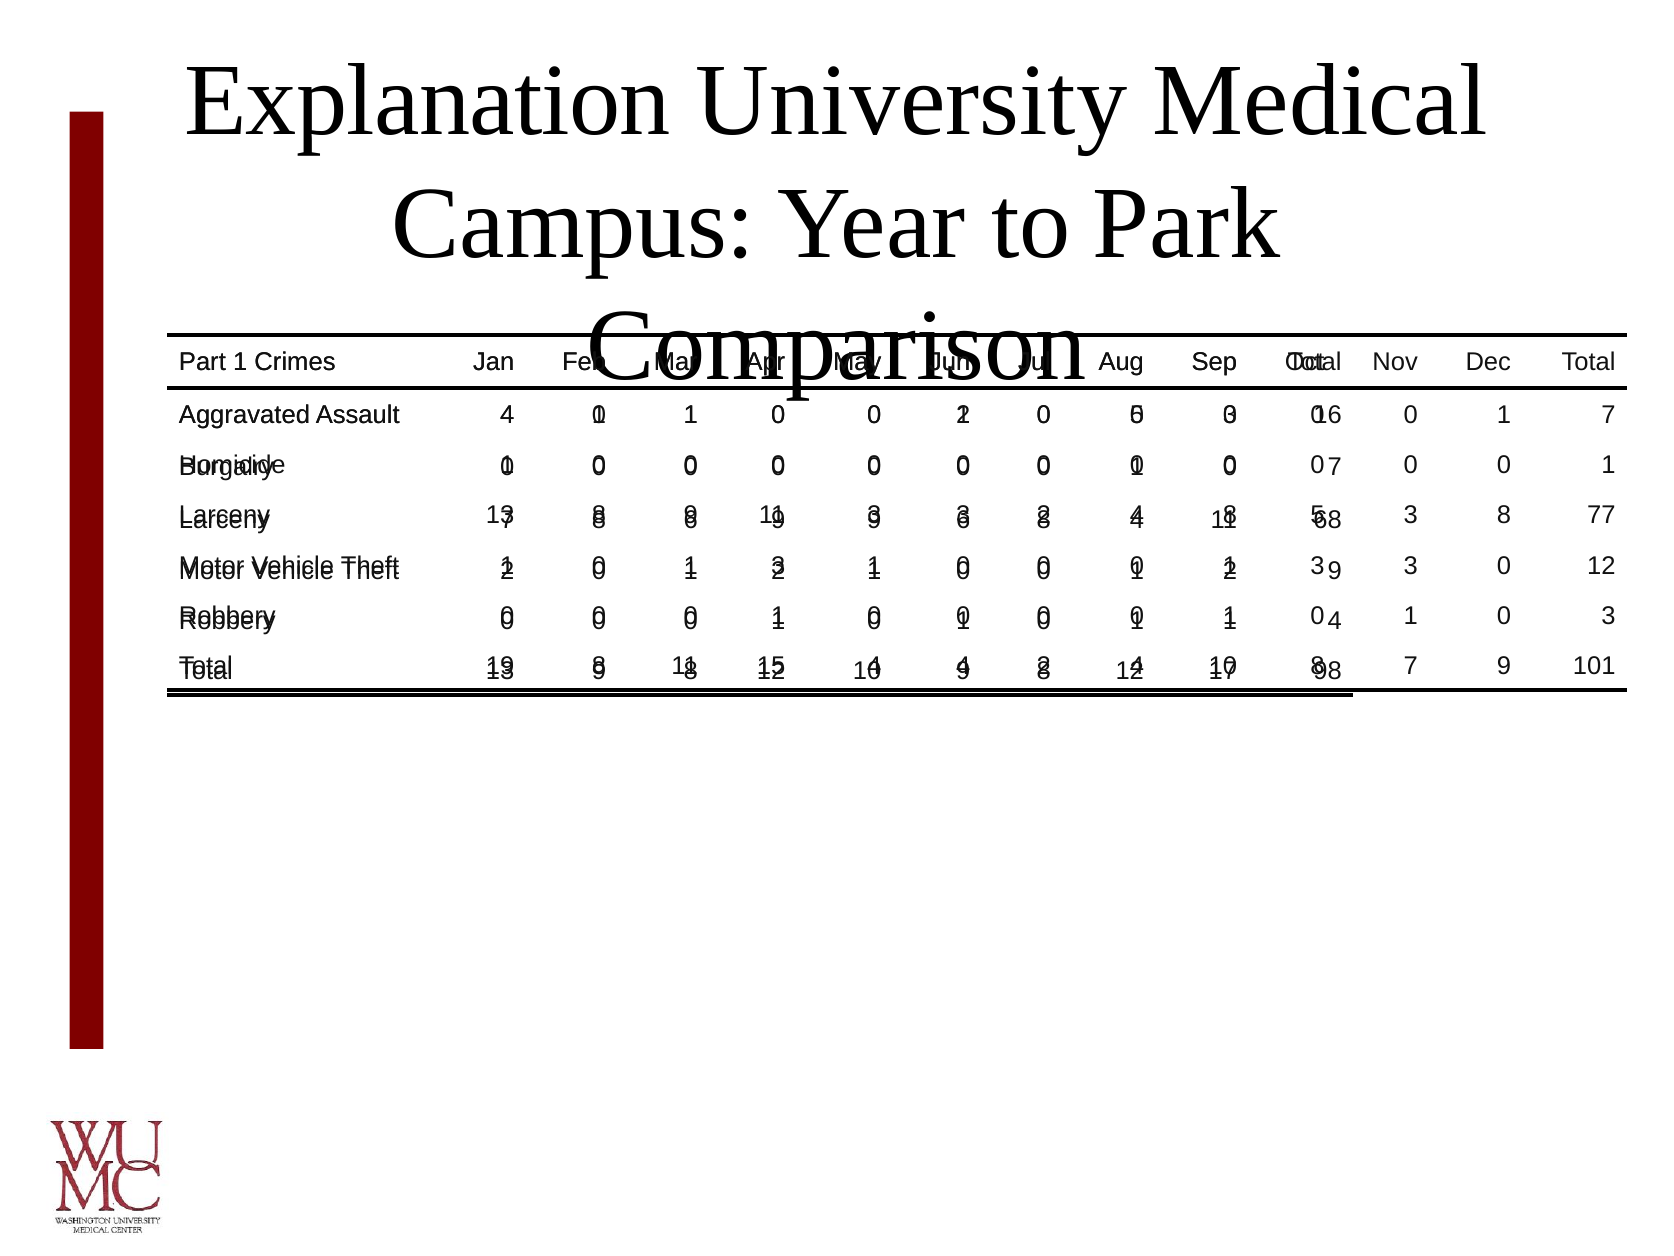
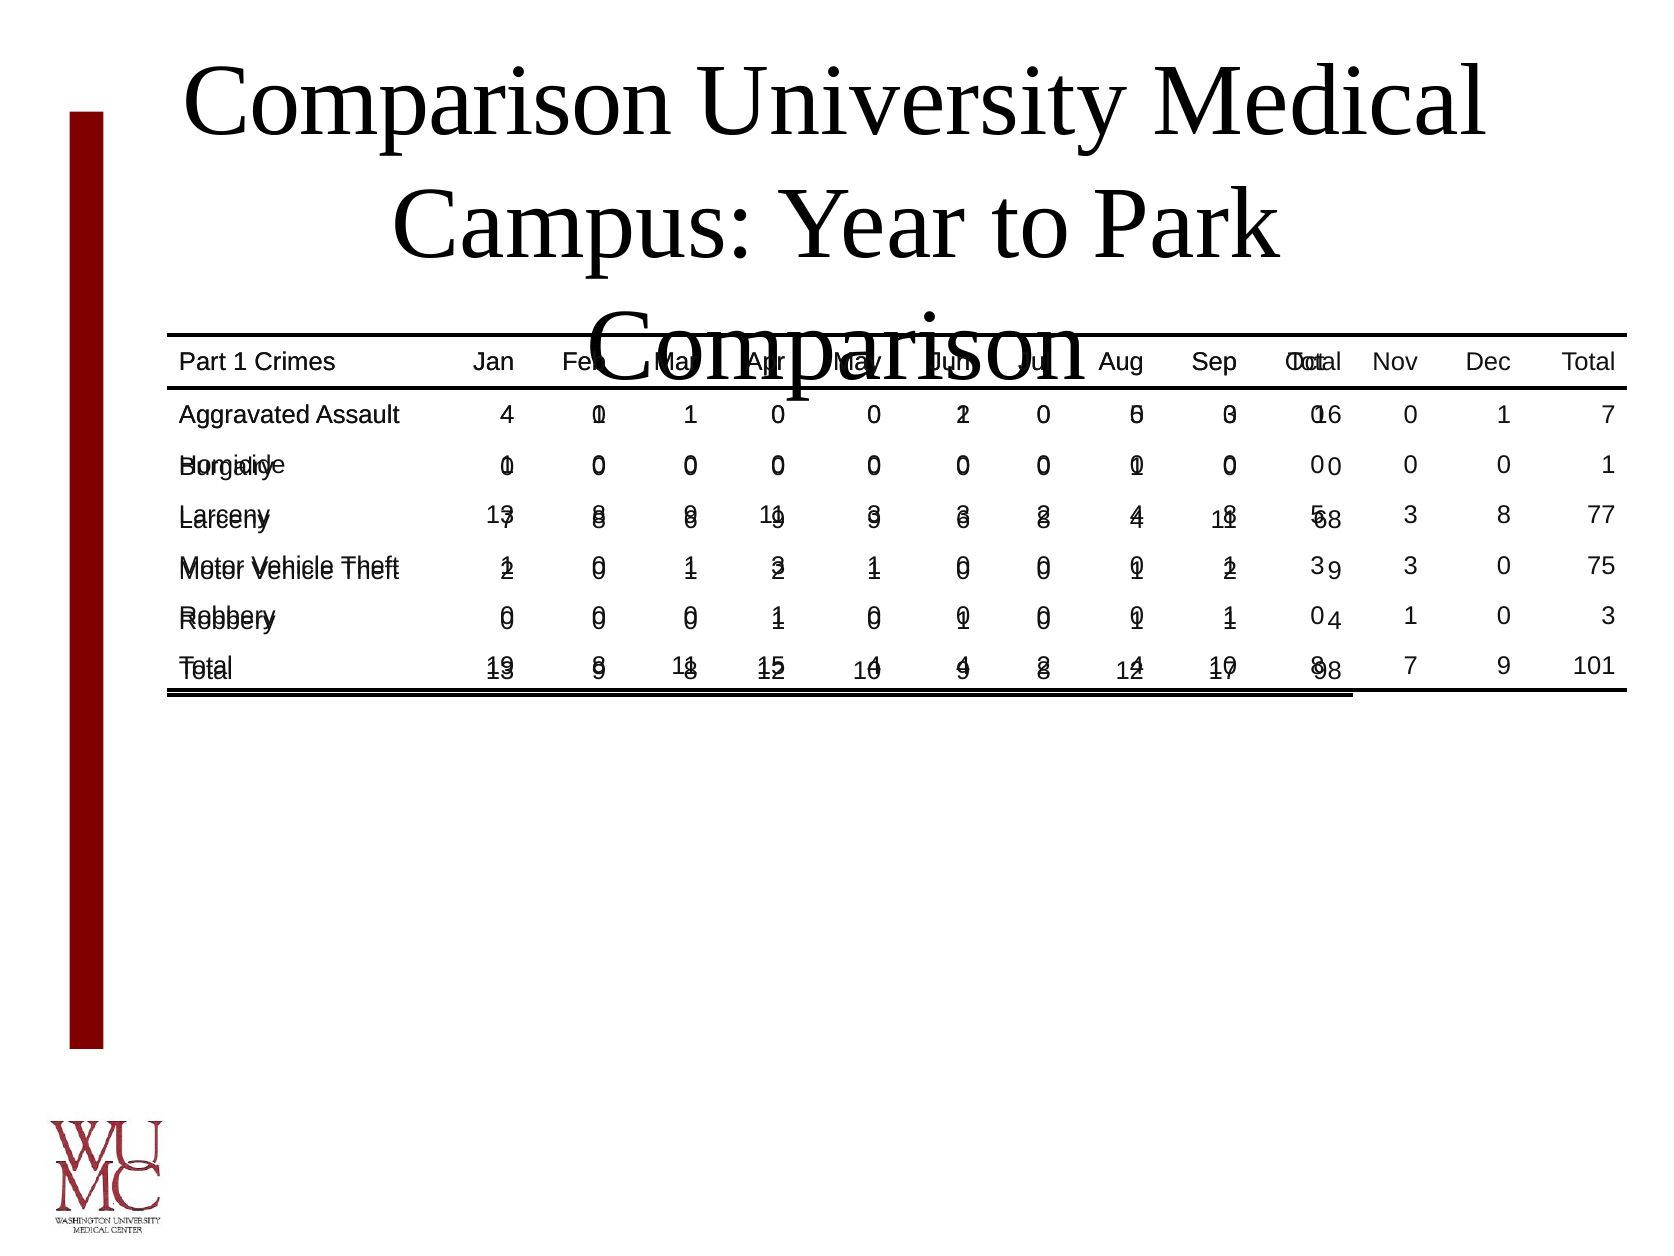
Explanation: Explanation -> Comparison (428, 101)
7: 7 -> 0 (1335, 467)
0 12: 12 -> 75 (1601, 565)
